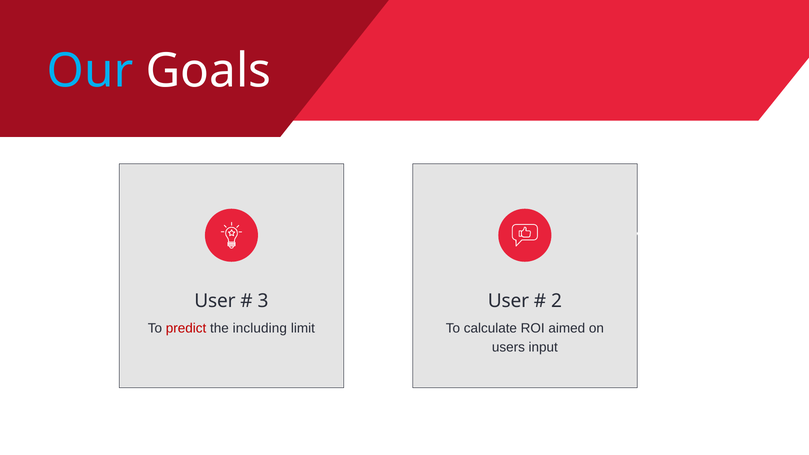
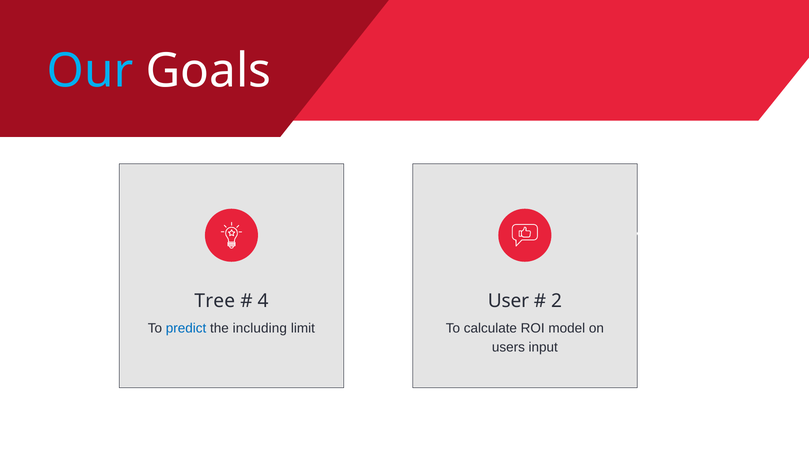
User: User -> Tree (215, 301)
3: 3 -> 4 (263, 301)
predict colour: red -> blue (186, 329)
aimed: aimed -> model (567, 329)
